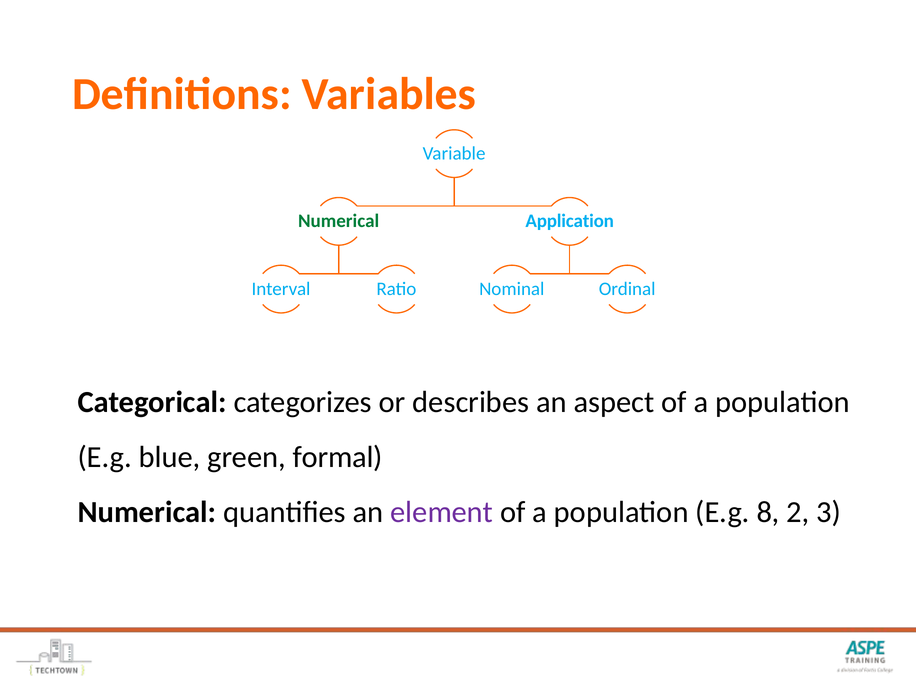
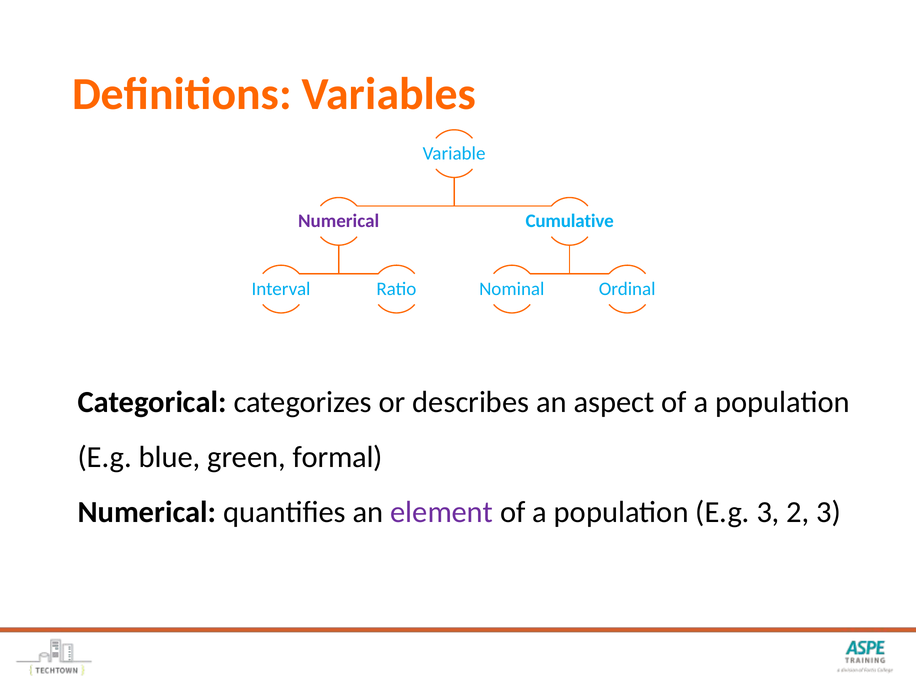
Numerical colour: green -> purple (339, 221)
Application: Application -> Cumulative (570, 221)
E.g 8: 8 -> 3 (768, 512)
